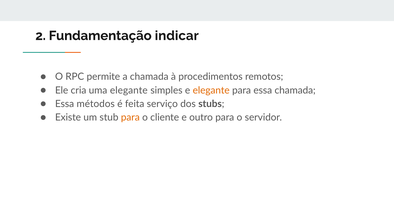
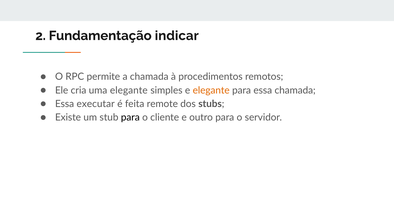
métodos: métodos -> executar (96, 104)
serviço: serviço -> remote (162, 104)
para colour: orange -> black (130, 117)
